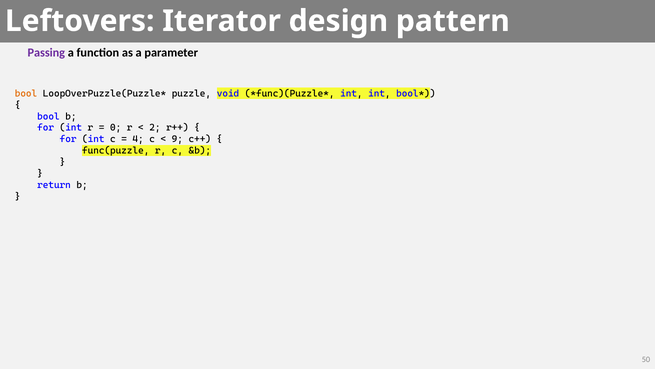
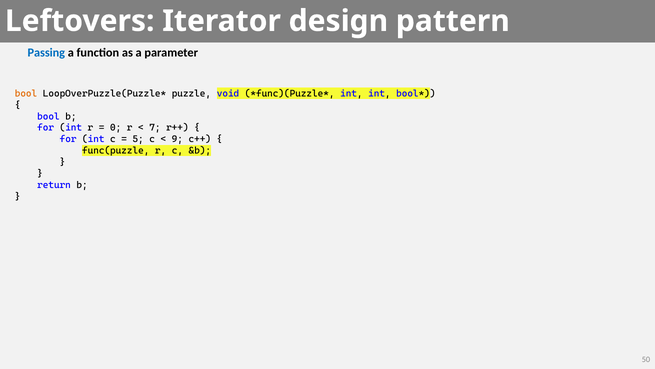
Passing colour: purple -> blue (46, 53)
2: 2 -> 7 (155, 128)
4: 4 -> 5 (138, 139)
